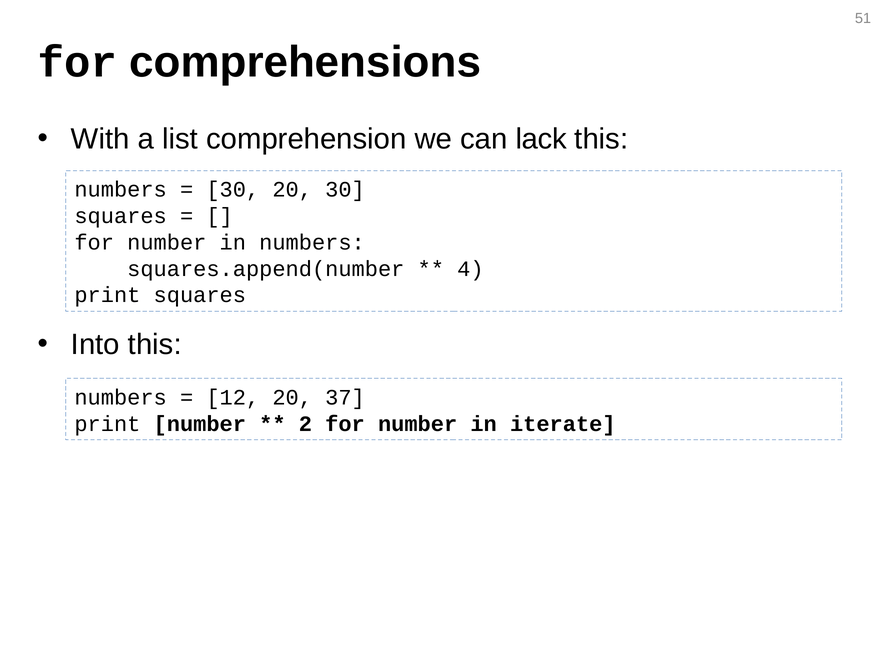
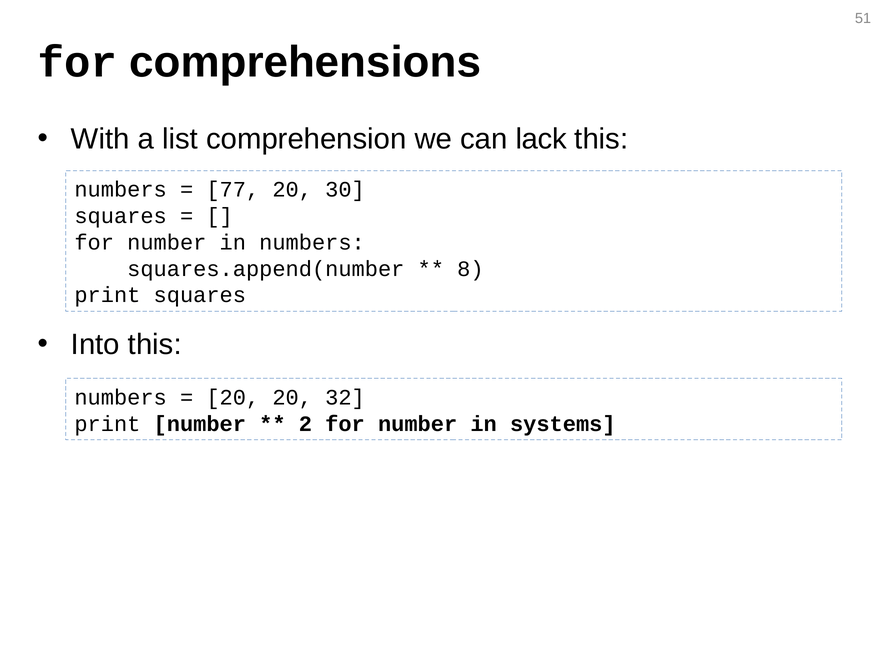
30: 30 -> 77 (233, 190)
4: 4 -> 8 (470, 269)
12: 12 -> 20 (233, 398)
37: 37 -> 32 (345, 398)
iterate: iterate -> systems (563, 424)
